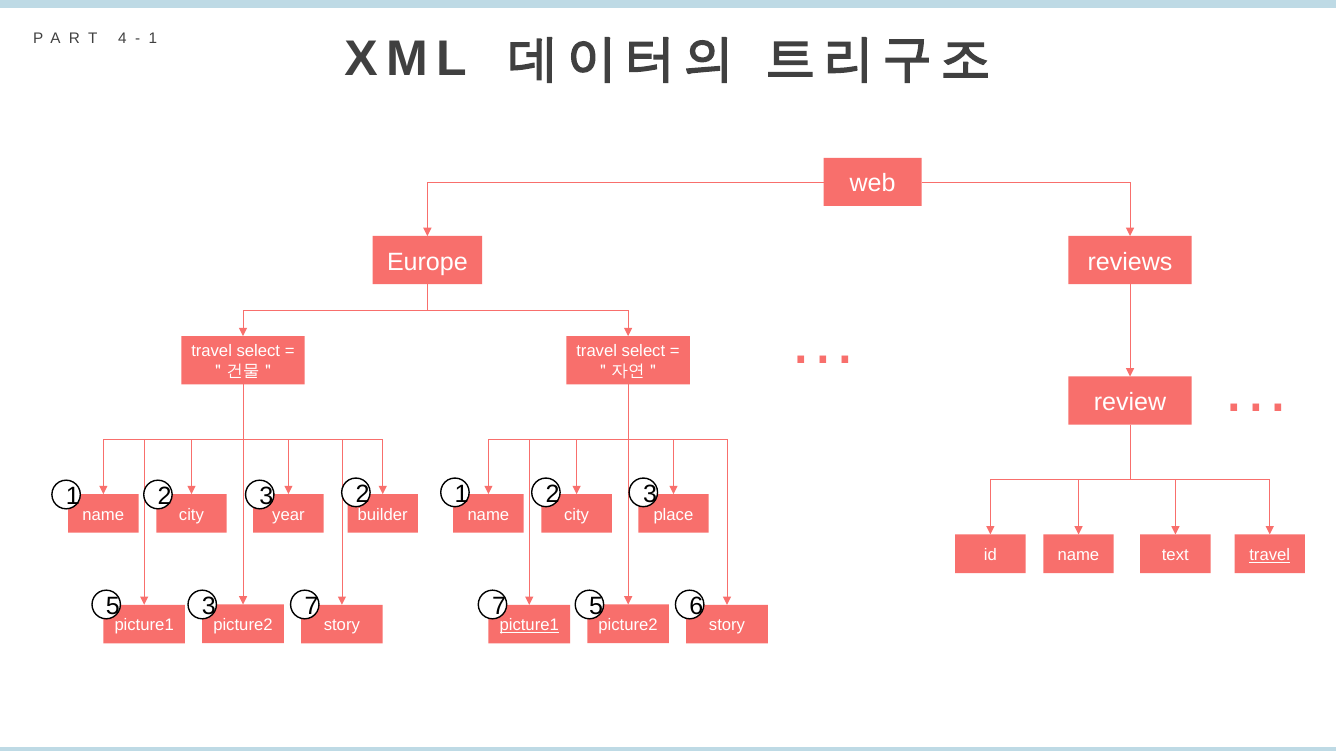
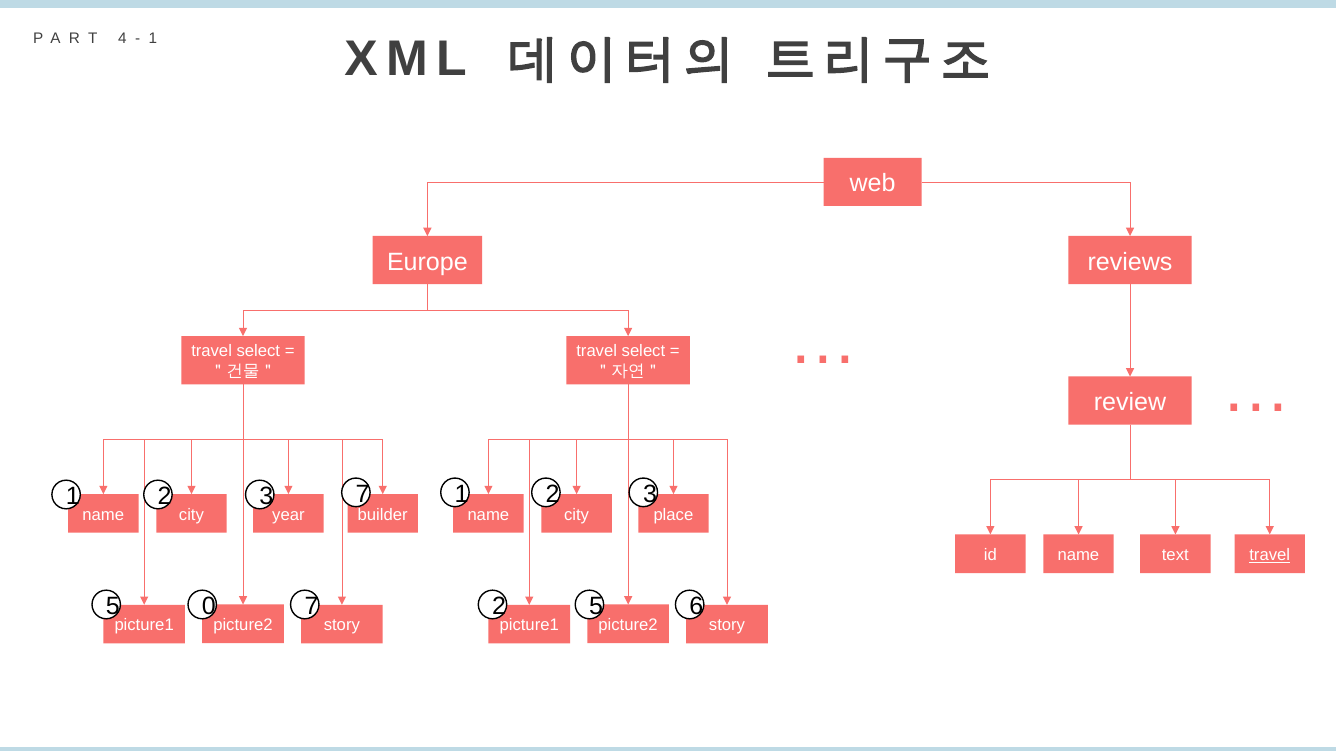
3 2: 2 -> 7 (363, 494)
5 3: 3 -> 0 (209, 607)
7 7: 7 -> 2 (499, 607)
picture1 underline: present -> none (529, 626)
